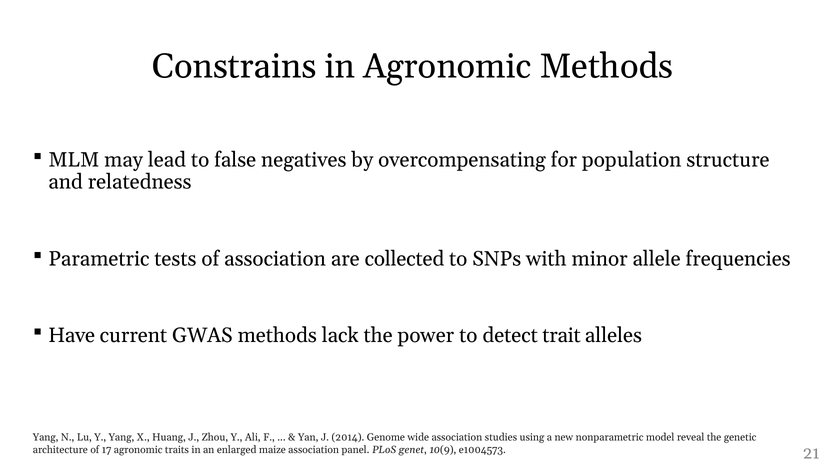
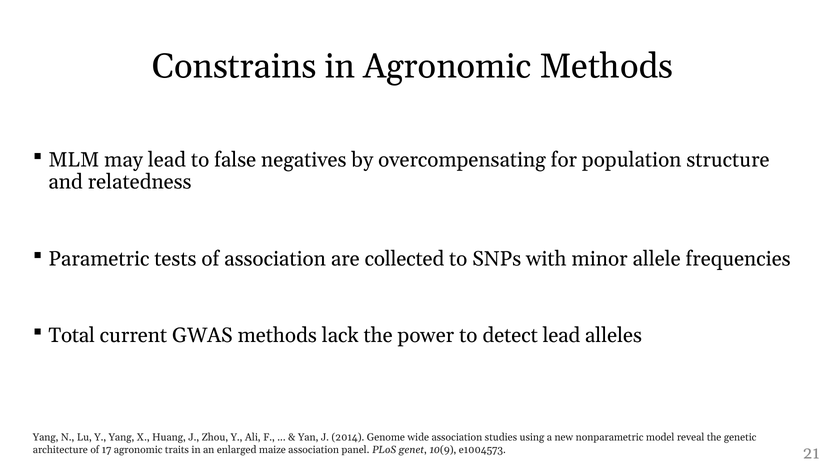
Have: Have -> Total (72, 335)
detect trait: trait -> lead (562, 335)
